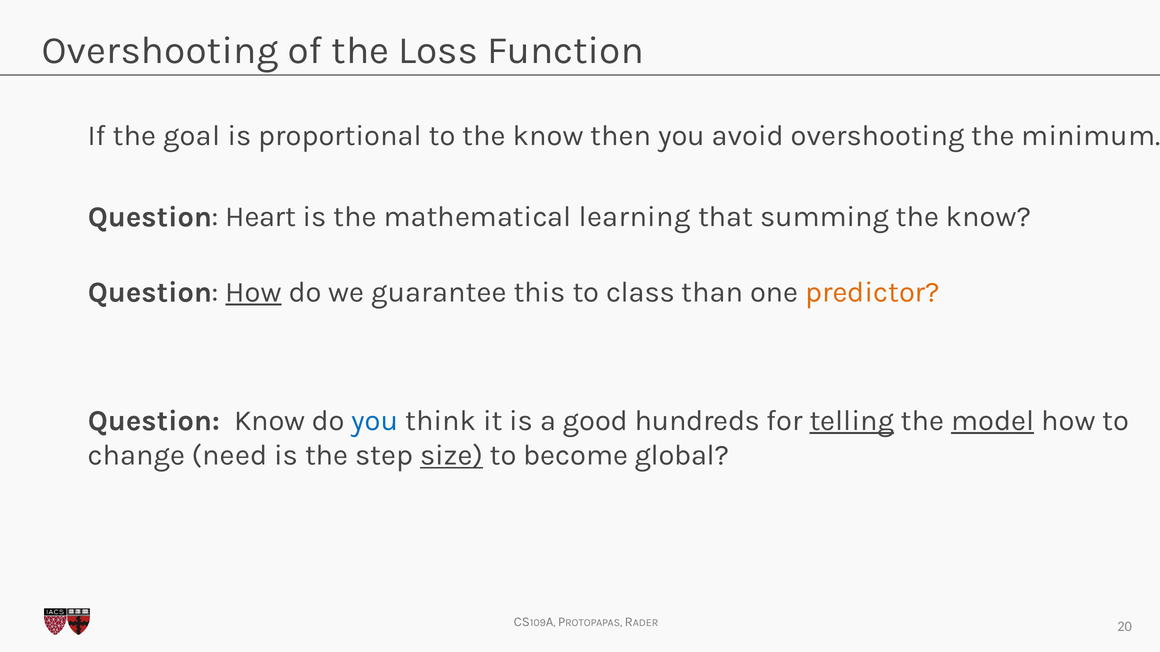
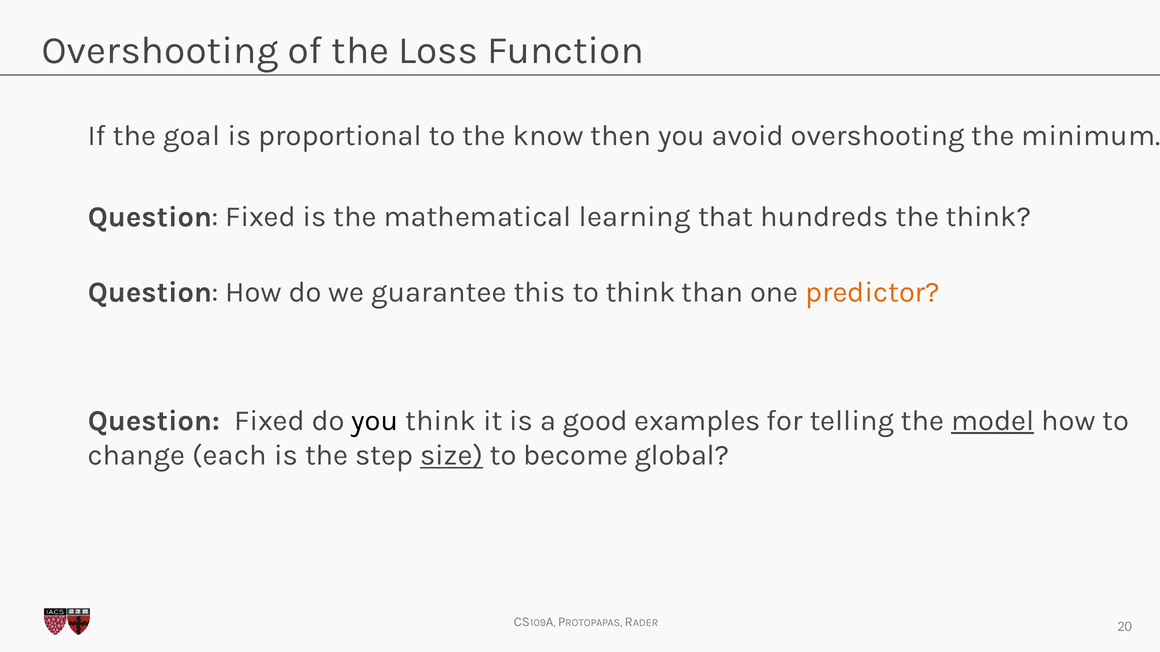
Heart: Heart -> Fixed (261, 217)
summing: summing -> hundreds (824, 217)
know: know -> think (989, 217)
How underline: present -> none (254, 292)
to class: class -> think (641, 292)
Know: Know -> Fixed (270, 421)
you colour: blue -> black (375, 421)
hundreds: hundreds -> examples (697, 421)
telling underline: present -> none (852, 421)
need: need -> each (229, 456)
